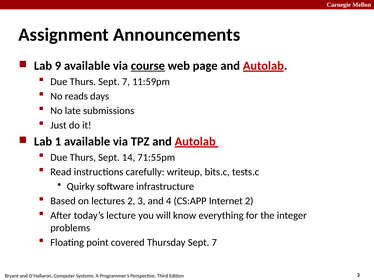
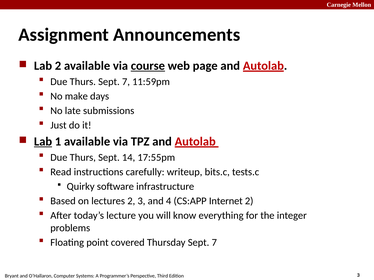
Lab 9: 9 -> 2 (58, 66)
reads: reads -> make (76, 96)
Lab underline: none -> present (43, 142)
71:55pm: 71:55pm -> 17:55pm (156, 158)
